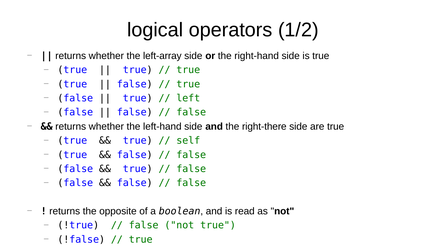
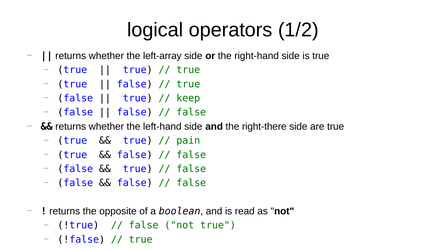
left: left -> keep (188, 98)
self: self -> pain (188, 141)
